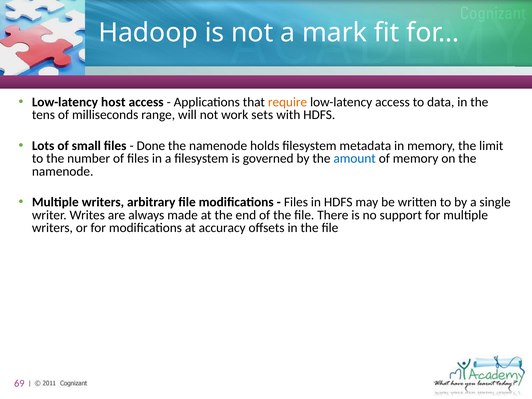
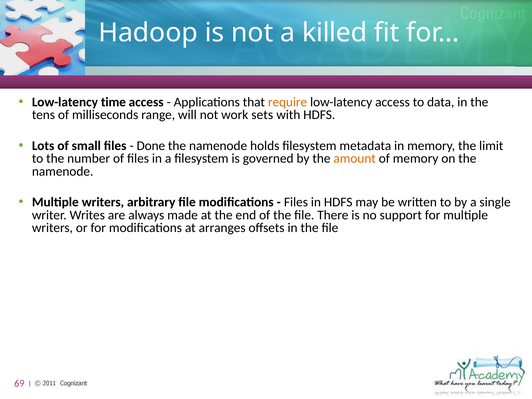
mark: mark -> killed (335, 33)
host: host -> time (113, 102)
amount colour: blue -> orange (355, 159)
accuracy: accuracy -> arranges (222, 228)
